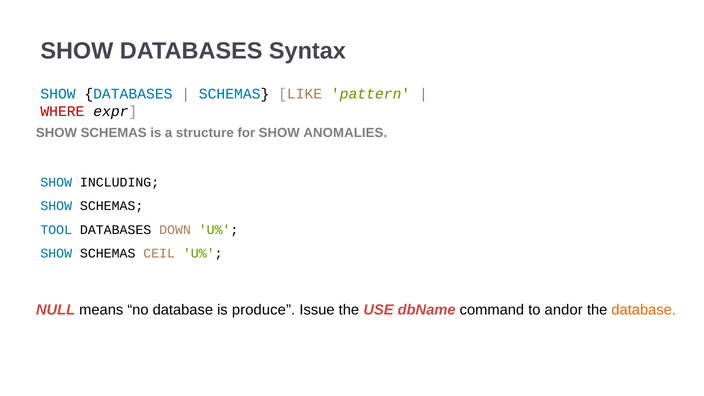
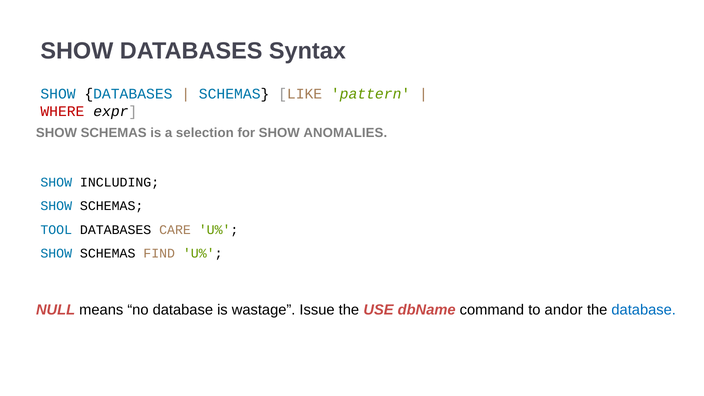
structure: structure -> selection (205, 133)
DOWN: DOWN -> CARE (175, 230)
CEIL: CEIL -> FIND (159, 253)
produce: produce -> wastage (264, 310)
database colour: orange -> blue (644, 310)
